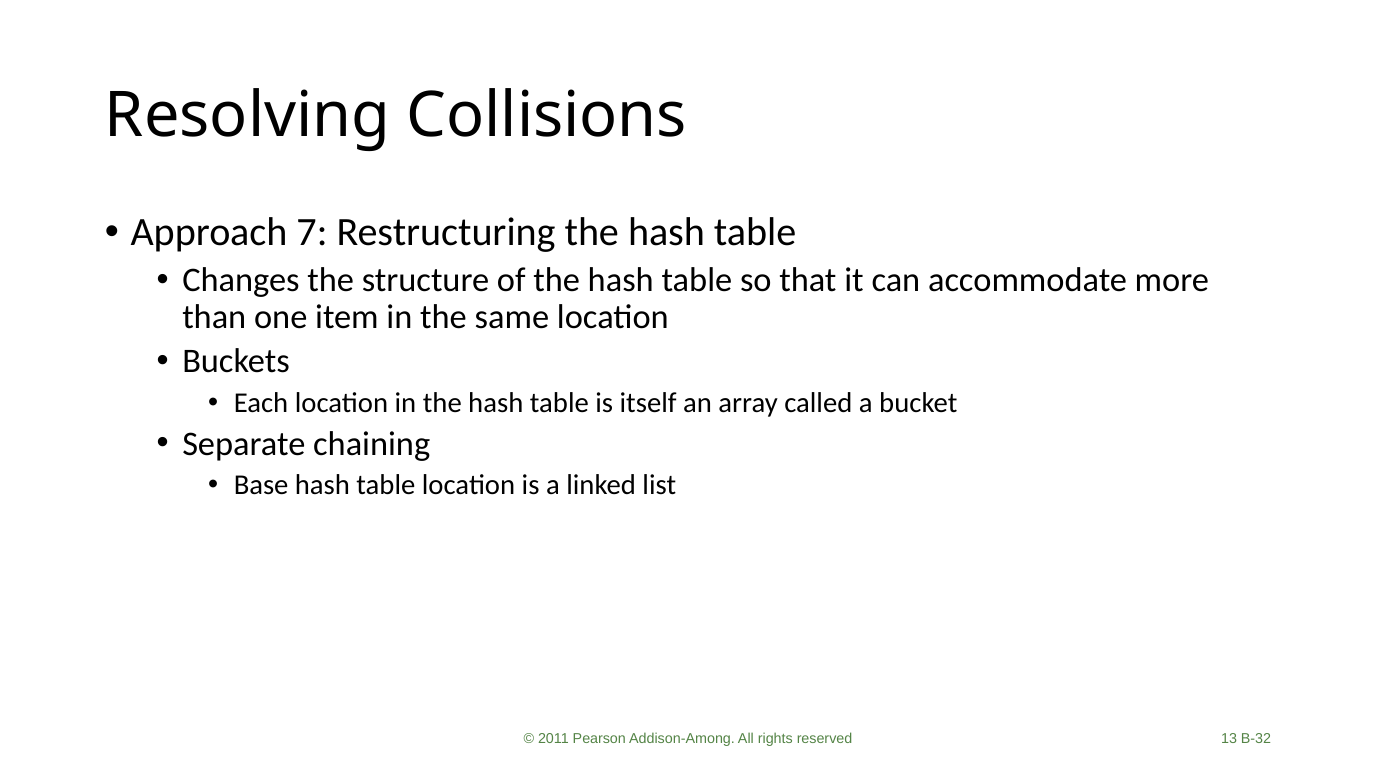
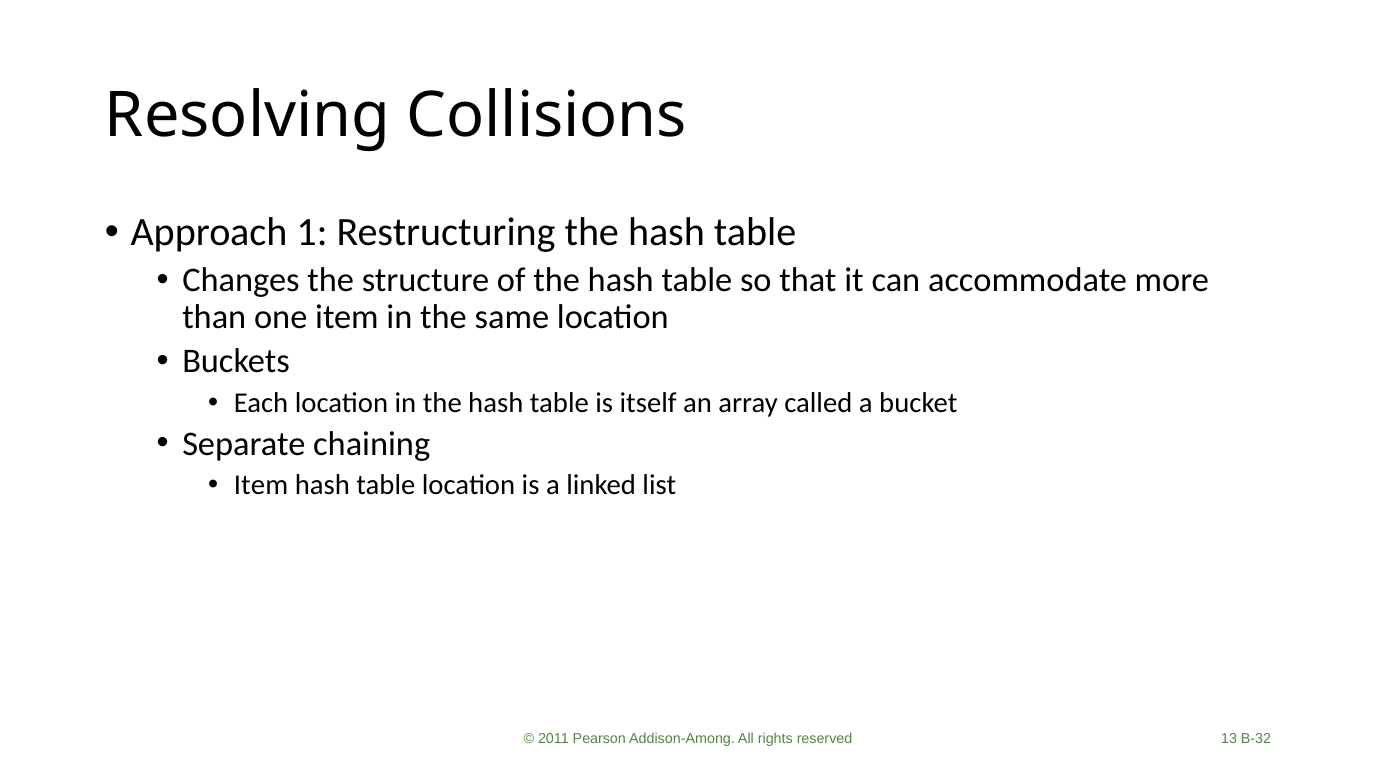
7: 7 -> 1 (312, 233)
Base: Base -> Item (261, 485)
